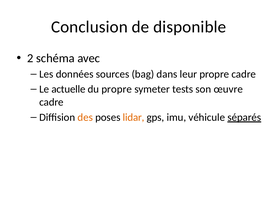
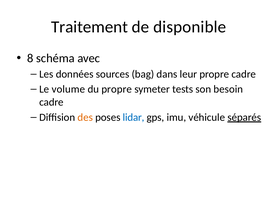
Conclusion: Conclusion -> Traitement (90, 27)
2: 2 -> 8 (30, 58)
actuelle: actuelle -> volume (68, 89)
œuvre: œuvre -> besoin (228, 89)
lidar colour: orange -> blue (134, 118)
